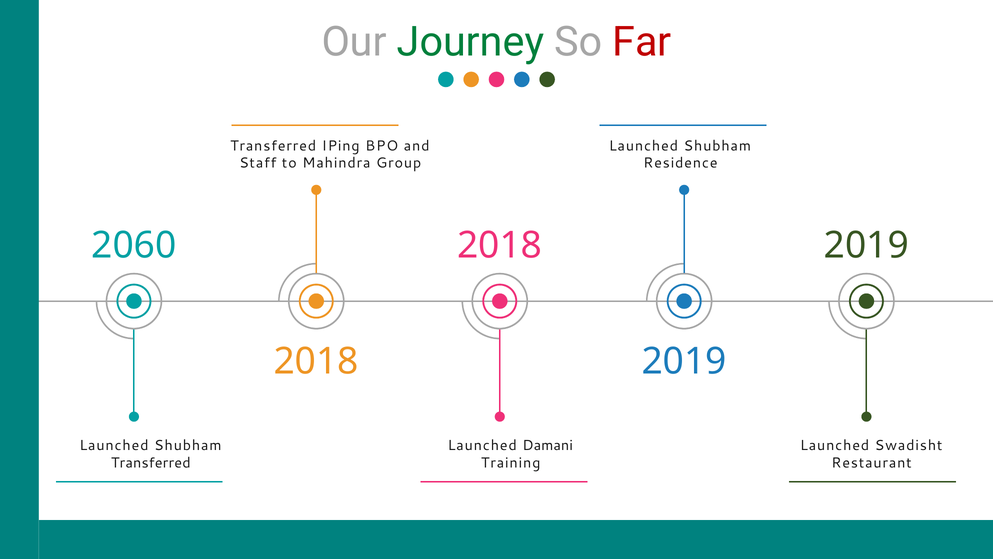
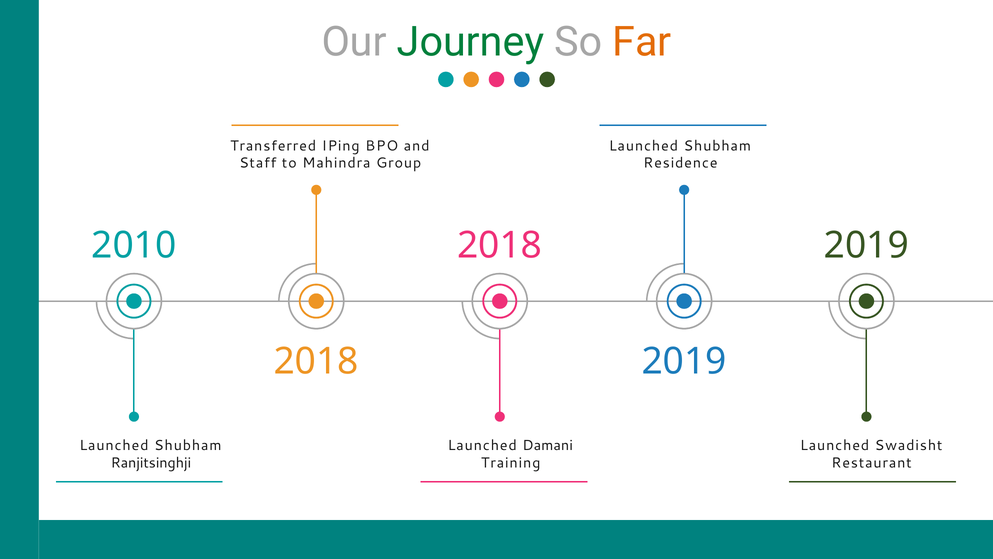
Far colour: red -> orange (642, 42)
2060: 2060 -> 2010 (134, 245)
Transferred: Transferred -> Ranjitsinghji (151, 463)
